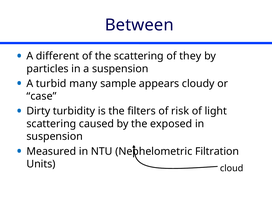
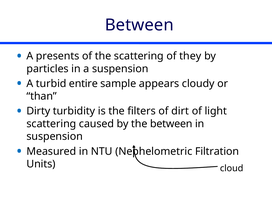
different: different -> presents (58, 56)
many: many -> entire (83, 84)
case: case -> than (42, 96)
risk: risk -> dirt (180, 111)
the exposed: exposed -> between (171, 124)
